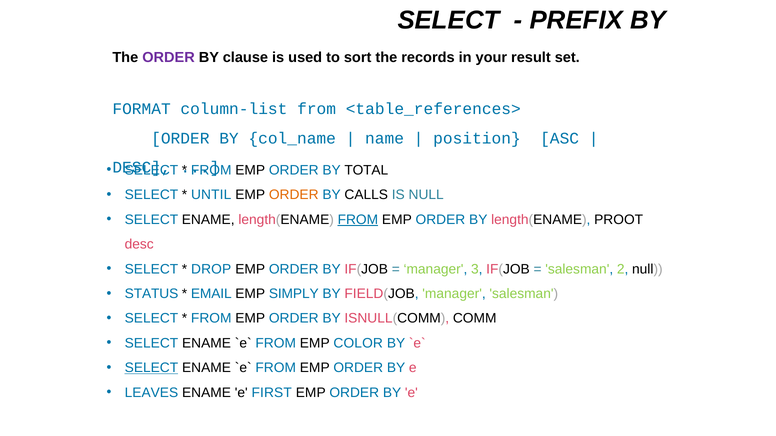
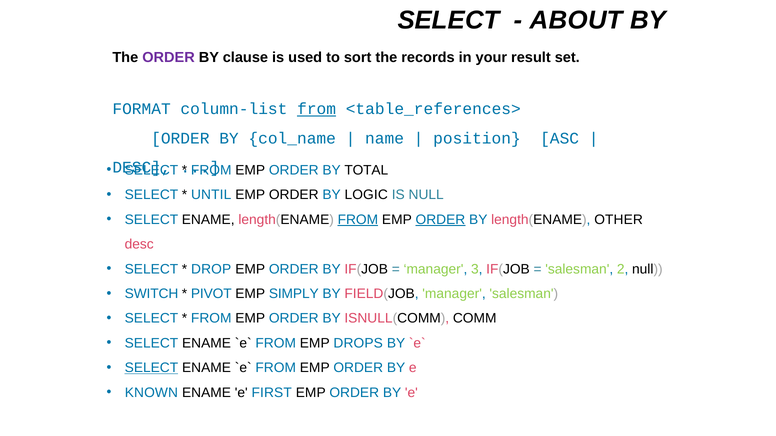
PREFIX: PREFIX -> ABOUT (576, 20)
from underline: none -> present (317, 109)
ORDER colour: orange -> black (294, 195)
CALLS: CALLS -> LOGIC (366, 195)
ORDER underline: none -> present (440, 220)
PROOT: PROOT -> OTHER (619, 220)
STATUS: STATUS -> SWITCH (152, 294)
EMAIL: EMAIL -> PIVOT (211, 294)
COLOR: COLOR -> DROPS (358, 344)
LEAVES: LEAVES -> KNOWN (151, 393)
